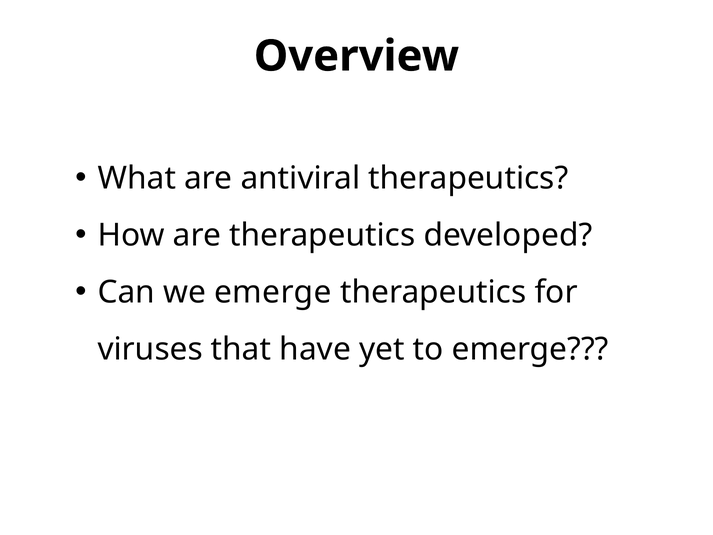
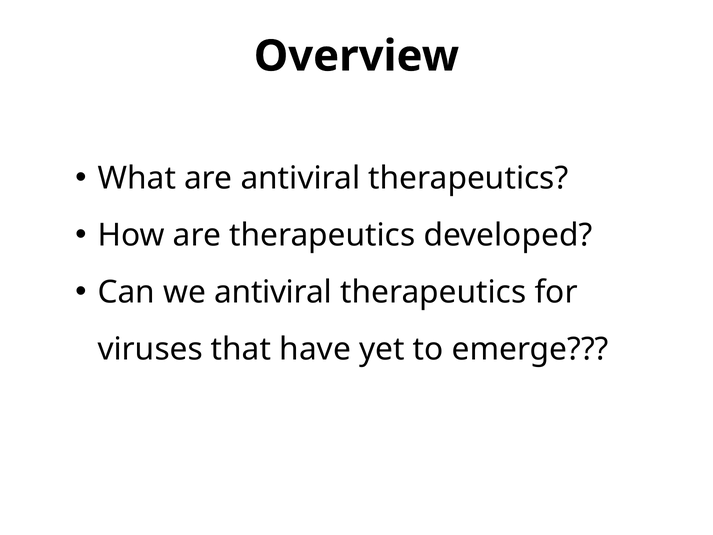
we emerge: emerge -> antiviral (273, 292)
